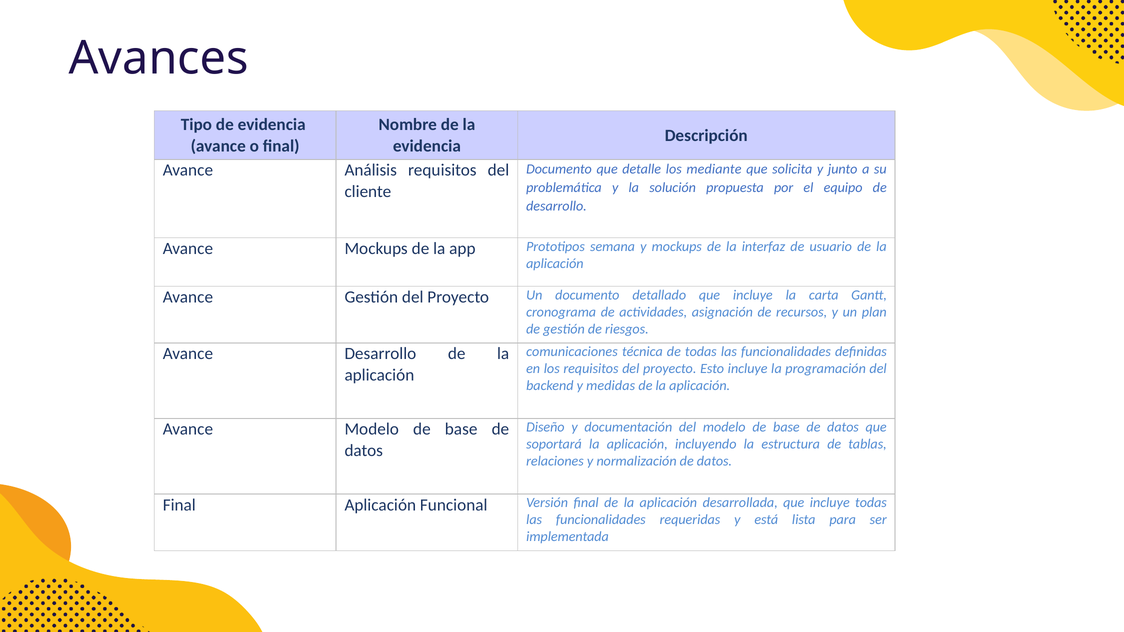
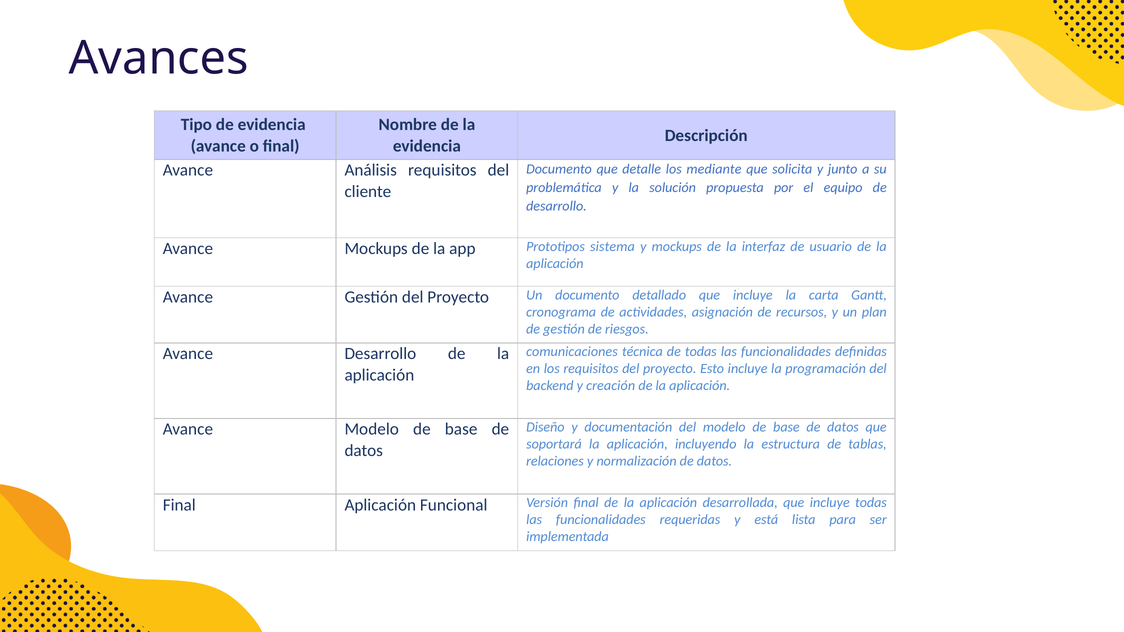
semana: semana -> sistema (612, 246)
medidas: medidas -> creación (611, 386)
